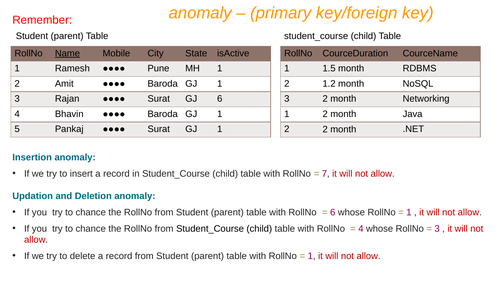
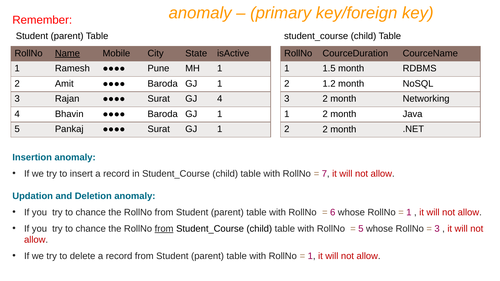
GJ 6: 6 -> 4 (220, 99)
from underline: none -> present (164, 229)
4: 4 -> 5 (361, 229)
